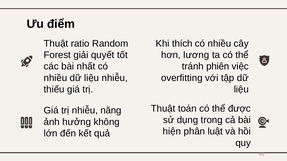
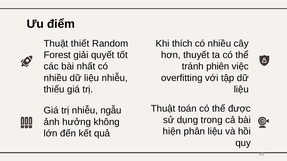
ratio: ratio -> thiết (80, 44)
lương: lương -> thuyết (196, 55)
năng: năng -> ngẫu (111, 111)
phân luật: luật -> liệu (215, 132)
